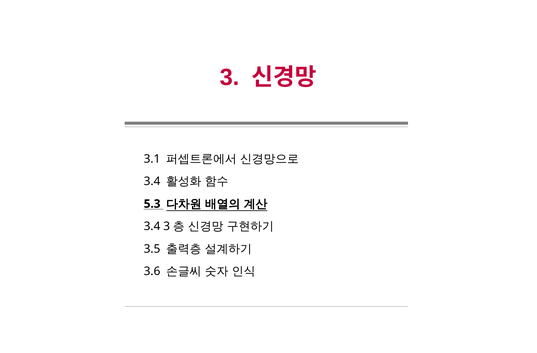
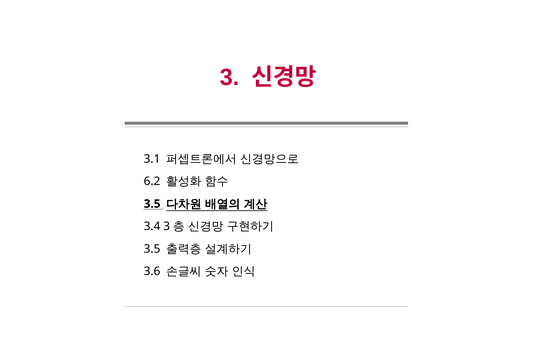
3.4: 3.4 -> 6.2 (152, 181)
5.3: 5.3 -> 3.5 (152, 204)
